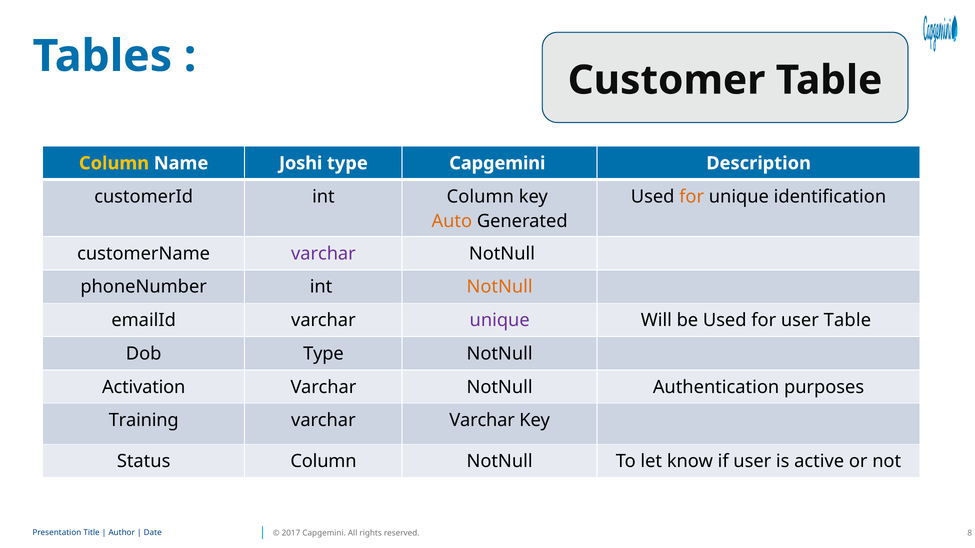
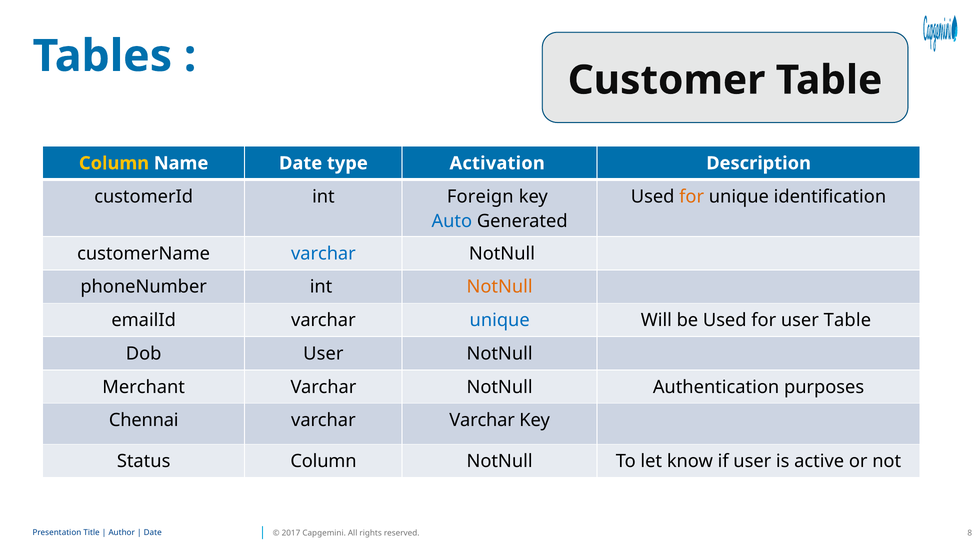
Name Joshi: Joshi -> Date (301, 163)
type Capgemini: Capgemini -> Activation (497, 163)
int Column: Column -> Foreign (480, 197)
Auto colour: orange -> blue (452, 222)
varchar colour: purple -> blue (323, 254)
unique colour: purple -> blue (500, 321)
Dob Type: Type -> User (323, 354)
Activation: Activation -> Merchant (144, 387)
Training: Training -> Chennai (144, 421)
